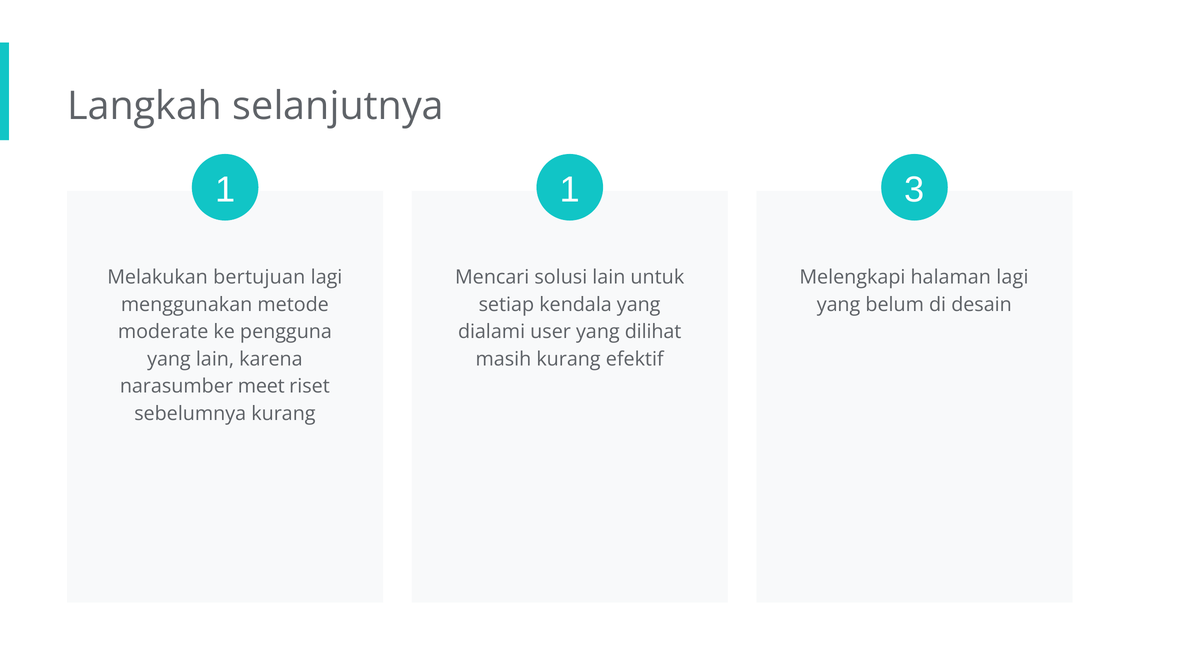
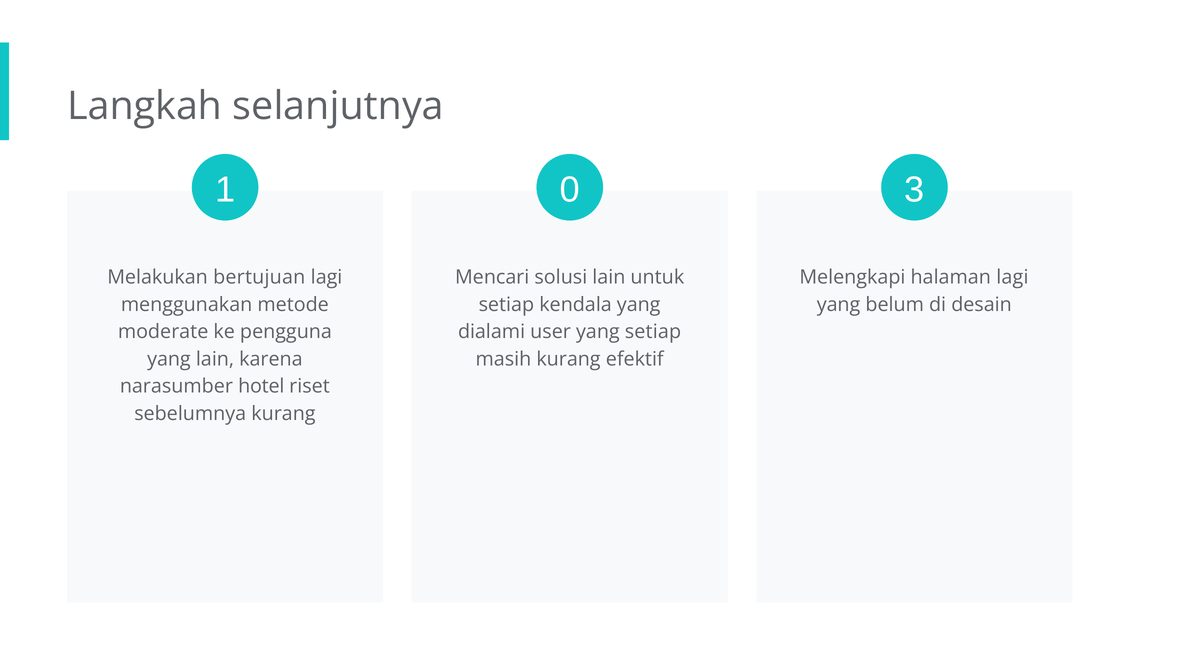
1 1: 1 -> 0 (570, 190)
yang dilihat: dilihat -> setiap (653, 332)
meet: meet -> hotel (261, 386)
